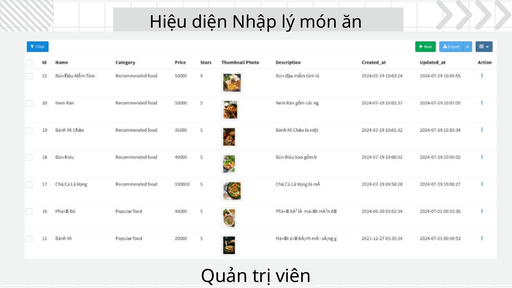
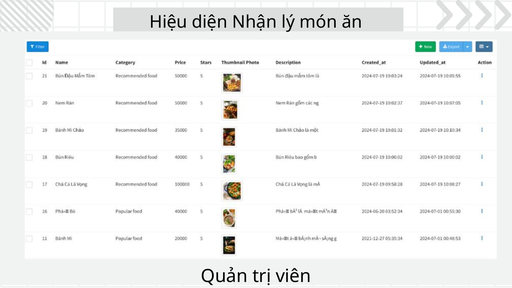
Nhập: Nhập -> Nhận (254, 22)
